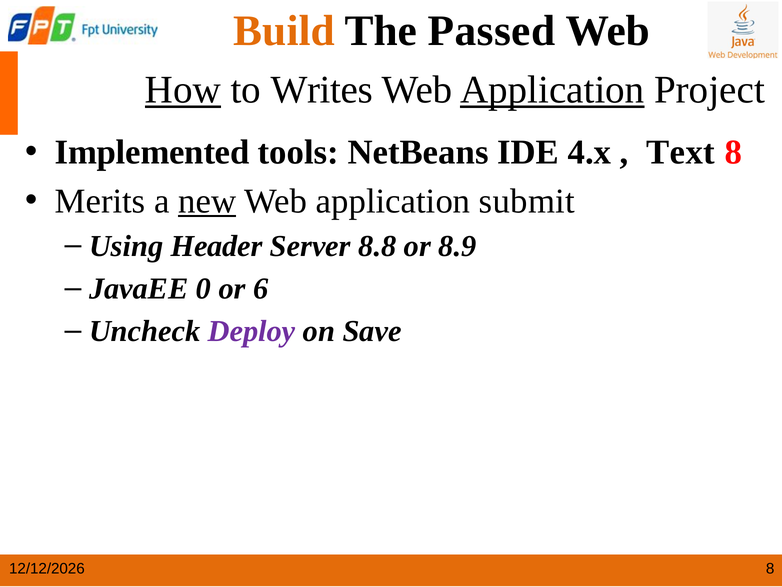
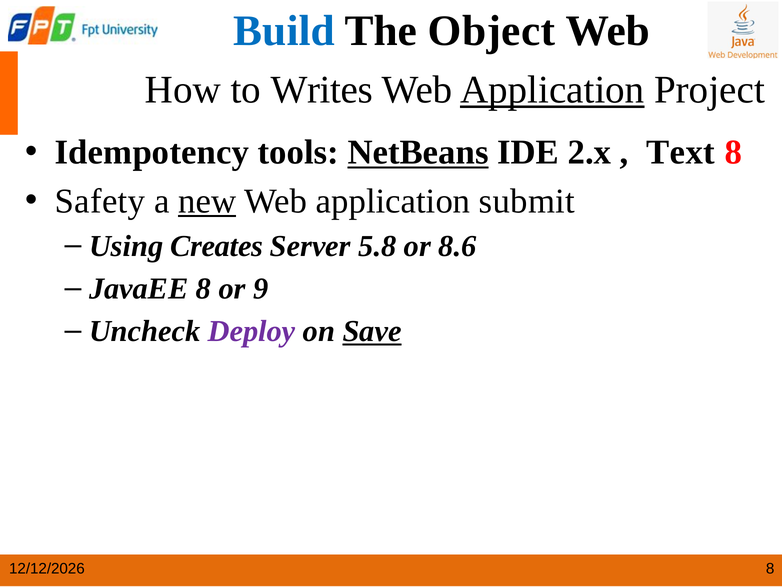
Build colour: orange -> blue (284, 31)
Passed: Passed -> Object (492, 31)
How underline: present -> none (183, 90)
Implemented: Implemented -> Idempotency (152, 152)
NetBeans underline: none -> present (418, 152)
4.x: 4.x -> 2.x (589, 152)
Merits: Merits -> Safety (100, 201)
Header: Header -> Creates (217, 246)
8.8: 8.8 -> 5.8 (377, 246)
8.9: 8.9 -> 8.6 (457, 246)
JavaEE 0: 0 -> 8 (204, 288)
6: 6 -> 9 (261, 288)
Save underline: none -> present (372, 331)
